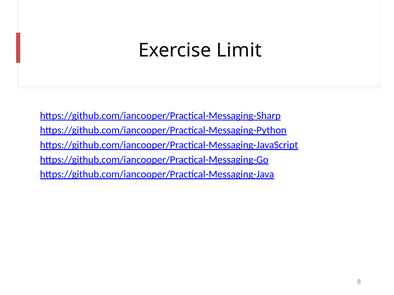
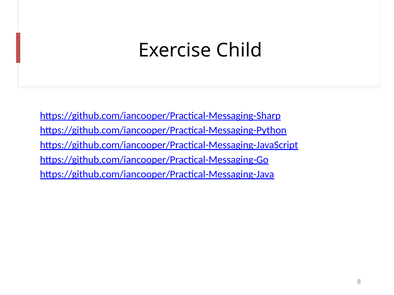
Limit: Limit -> Child (239, 50)
